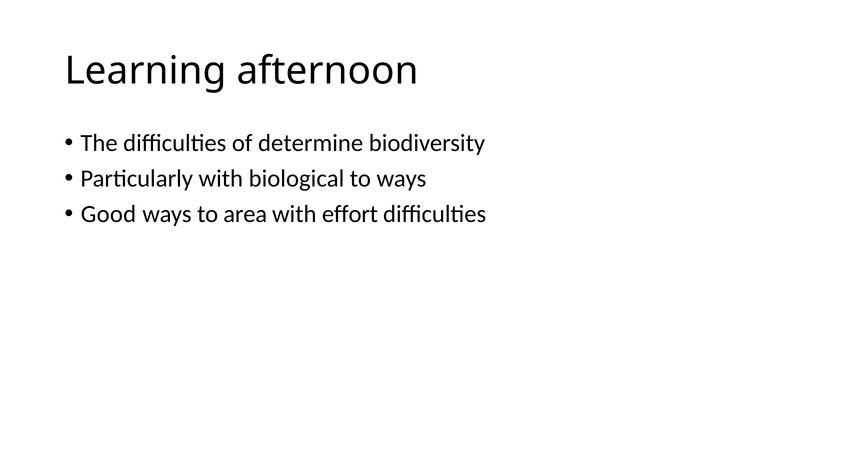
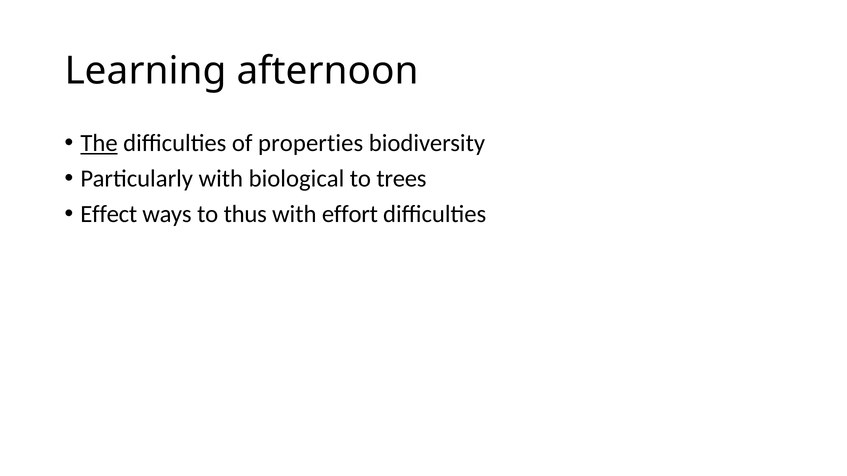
The underline: none -> present (99, 143)
determine: determine -> properties (311, 143)
to ways: ways -> trees (401, 179)
Good: Good -> Effect (109, 214)
area: area -> thus (245, 214)
